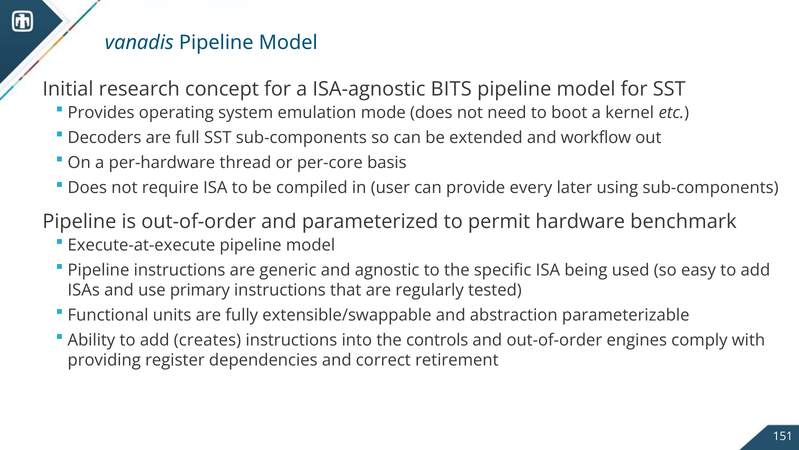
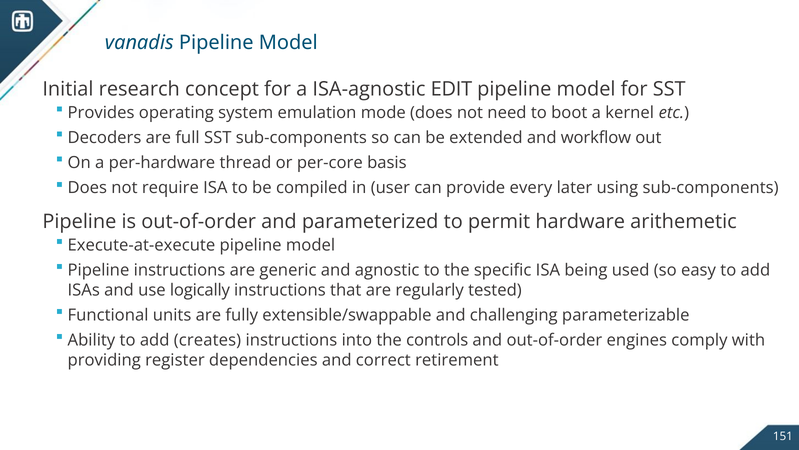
BITS: BITS -> EDIT (451, 89)
benchmark: benchmark -> arithemetic (684, 221)
primary: primary -> logically (200, 290)
abstraction: abstraction -> challenging (514, 315)
